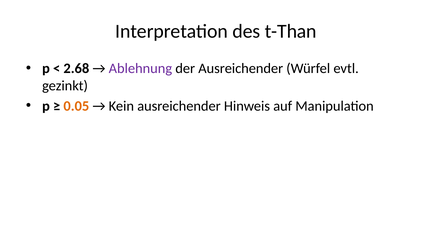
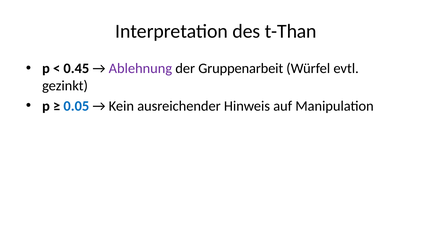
2.68: 2.68 -> 0.45 (76, 69)
der Ausreichender: Ausreichender -> Gruppenarbeit (241, 69)
0.05 colour: orange -> blue (76, 106)
